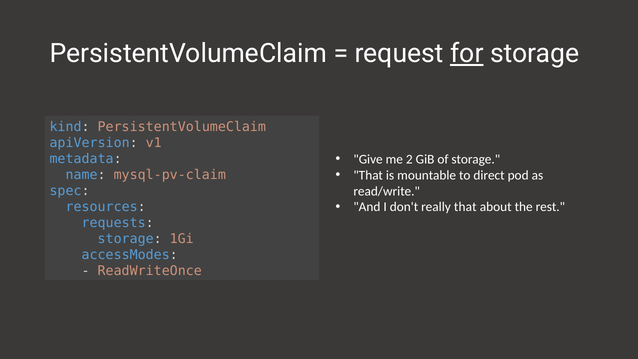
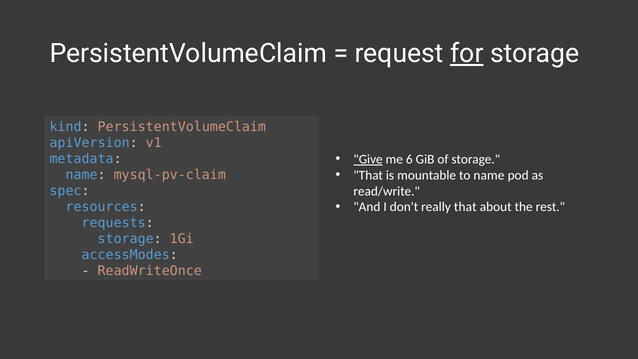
Give underline: none -> present (368, 159)
2: 2 -> 6 (409, 159)
to direct: direct -> name (489, 175)
